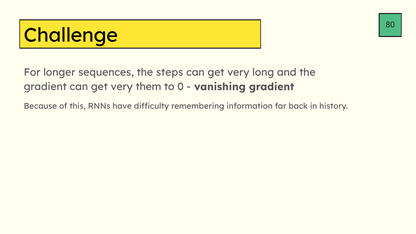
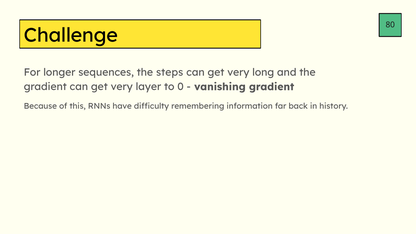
them: them -> layer (148, 87)
